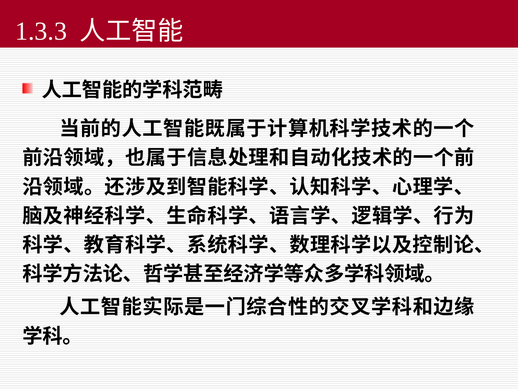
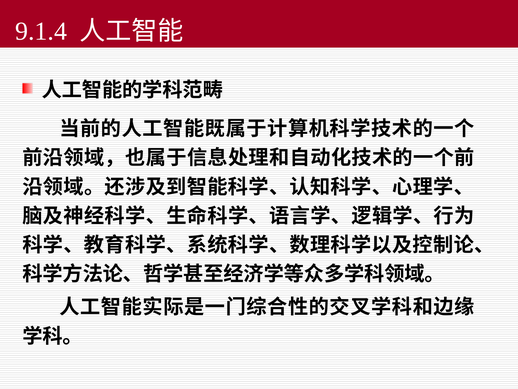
1.3.3: 1.3.3 -> 9.1.4 (41, 31)
